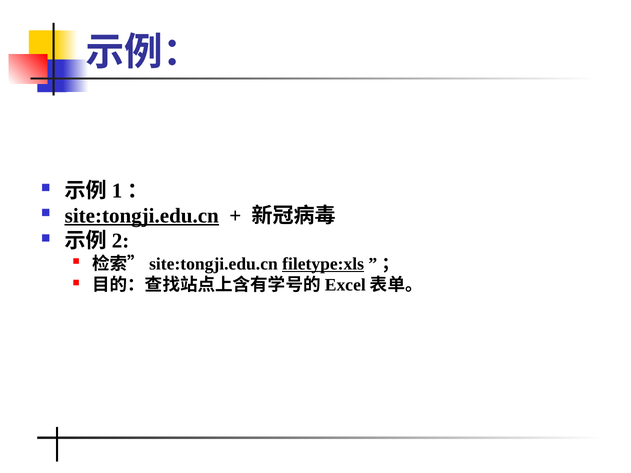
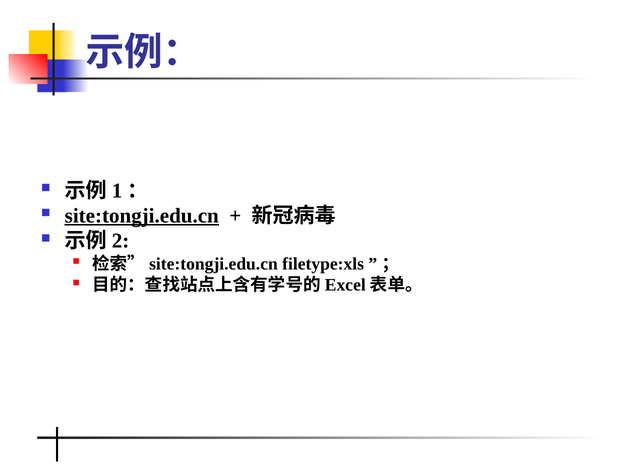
filetype:xls underline: present -> none (323, 264)
